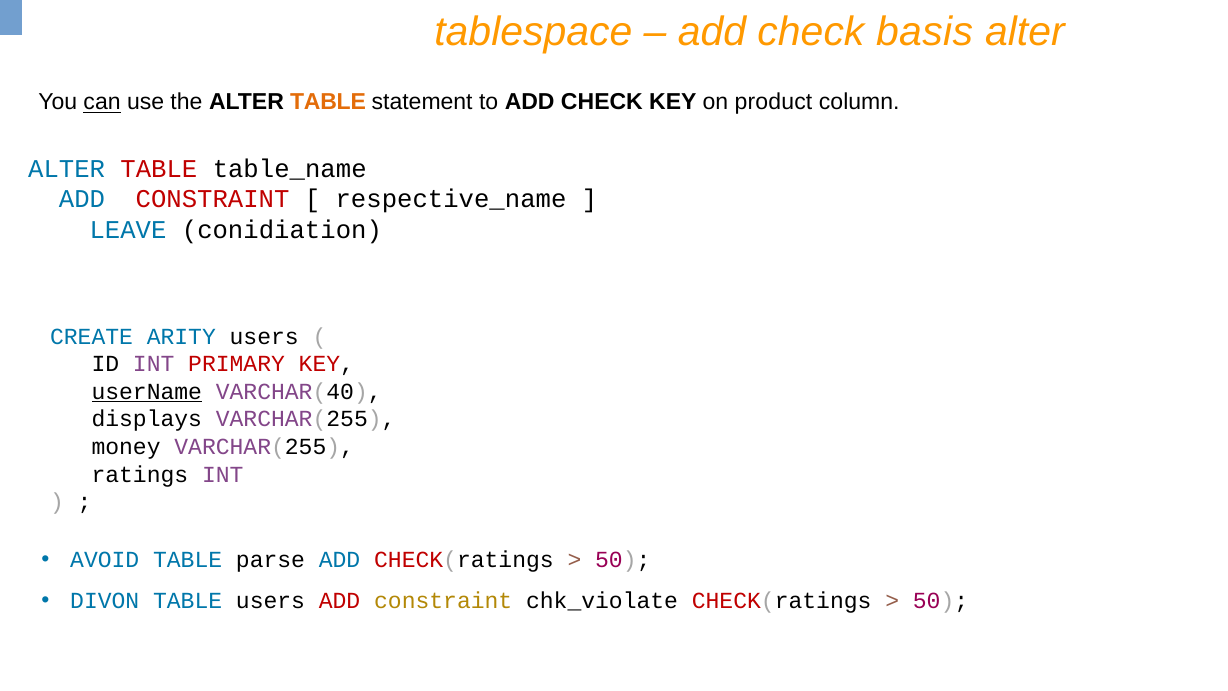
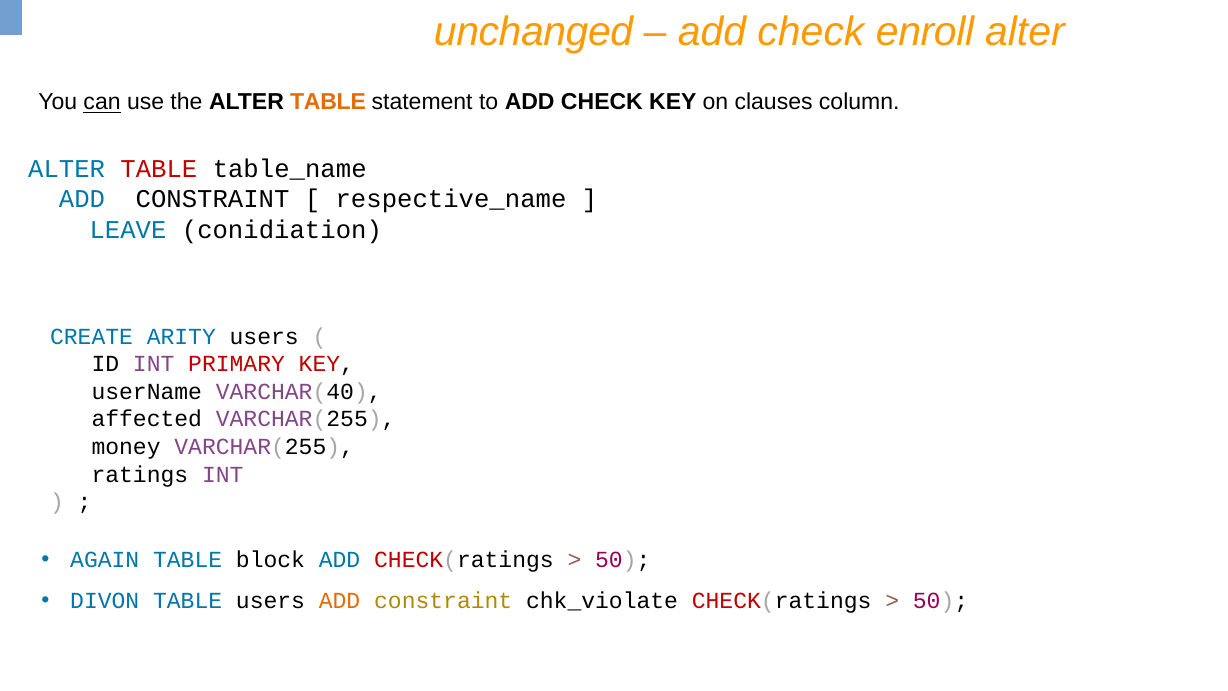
tablespace: tablespace -> unchanged (534, 32)
basis: basis -> enroll (925, 32)
product: product -> clauses (774, 102)
CONSTRAINT colour: red -> black (213, 199)
userName underline: present -> none (147, 392)
displays: displays -> affected (147, 419)
AVOID: AVOID -> AGAIN (105, 560)
parse: parse -> block (271, 560)
ADD colour: red -> orange (340, 601)
